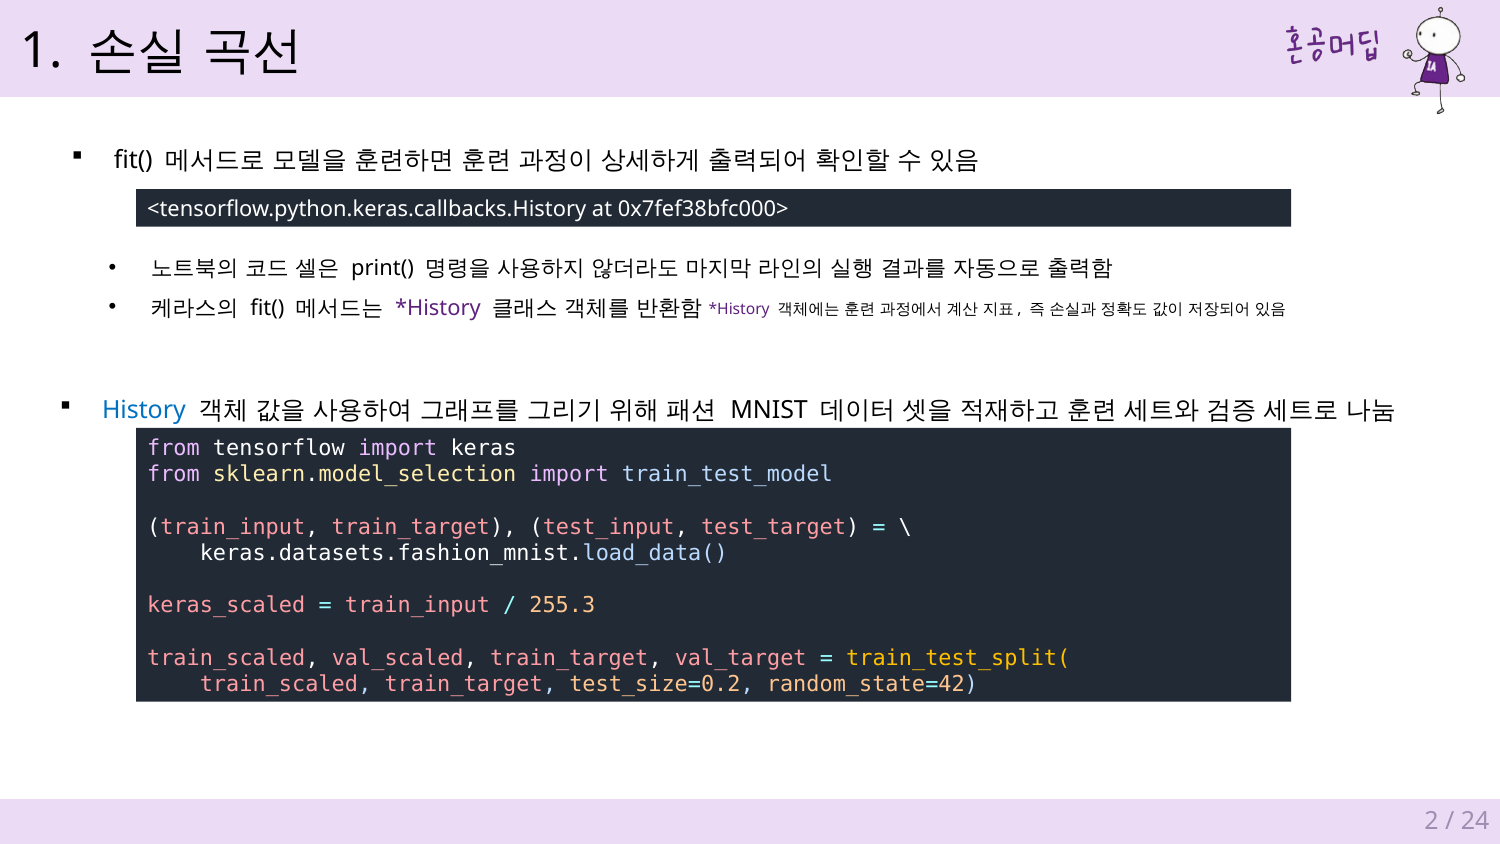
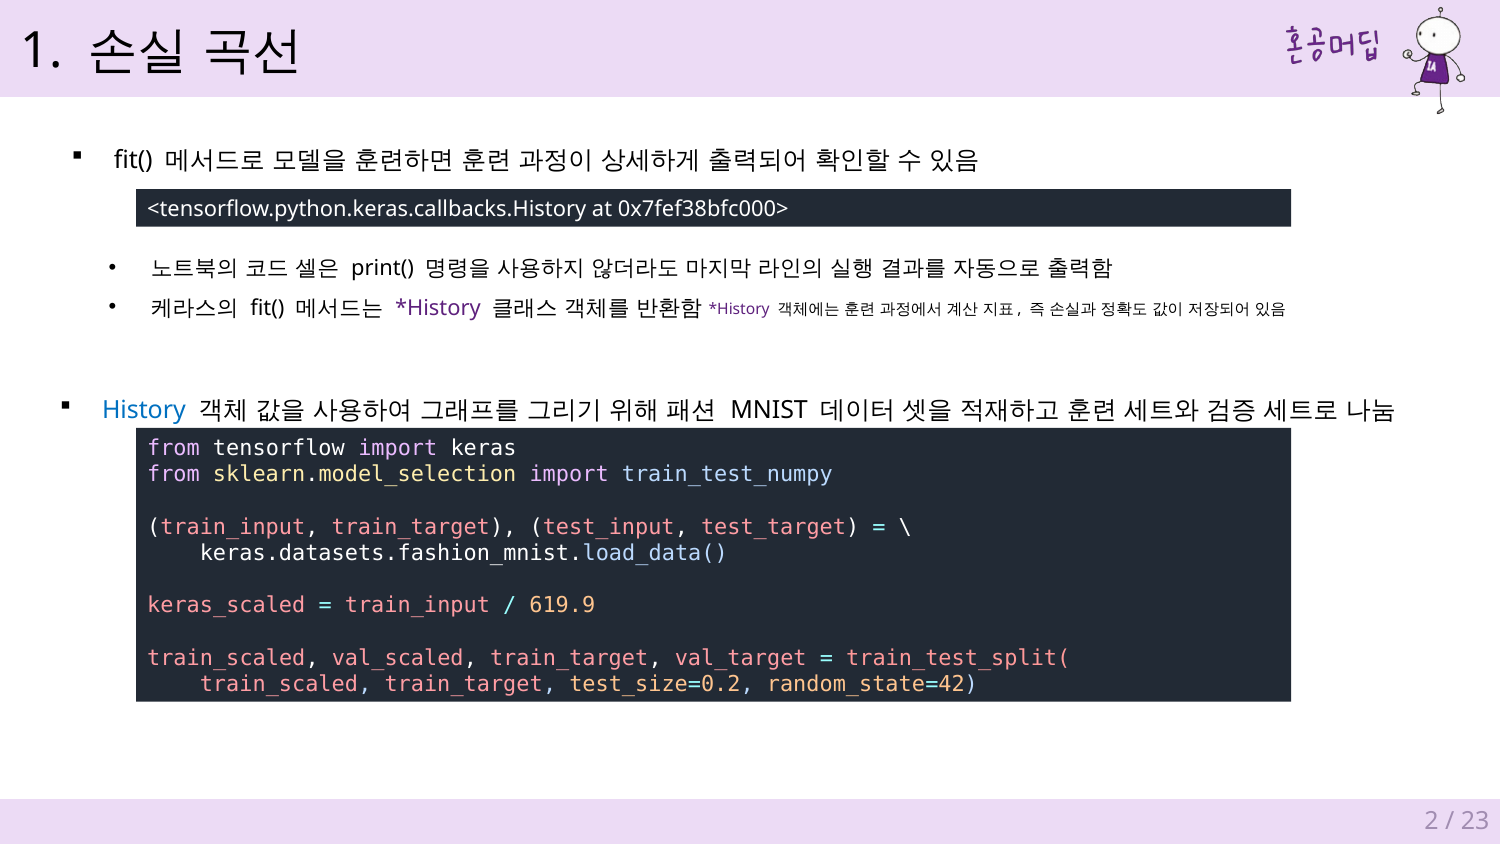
train_test_model: train_test_model -> train_test_numpy (727, 474)
255.3: 255.3 -> 619.9 (562, 606)
train_test_split( colour: yellow -> pink (958, 658)
24: 24 -> 23 (1475, 821)
